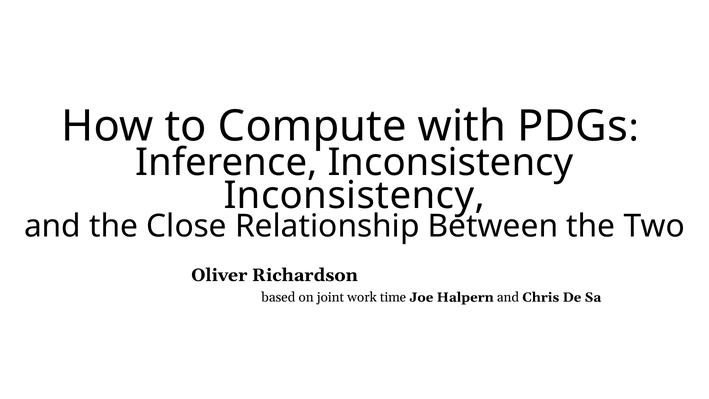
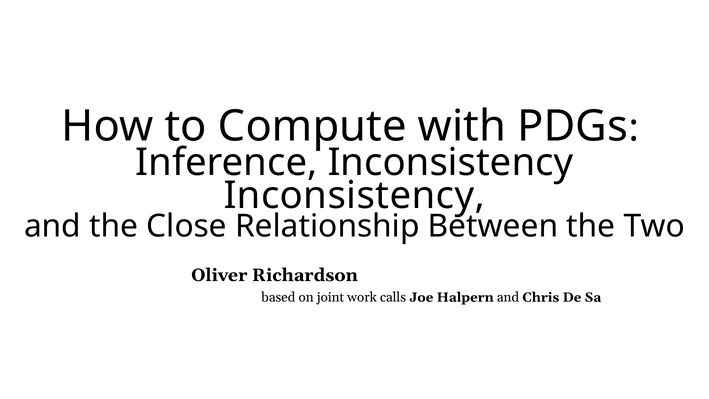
time: time -> calls (393, 297)
